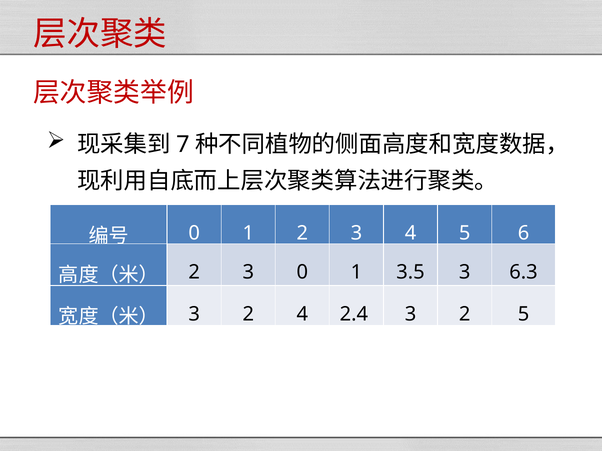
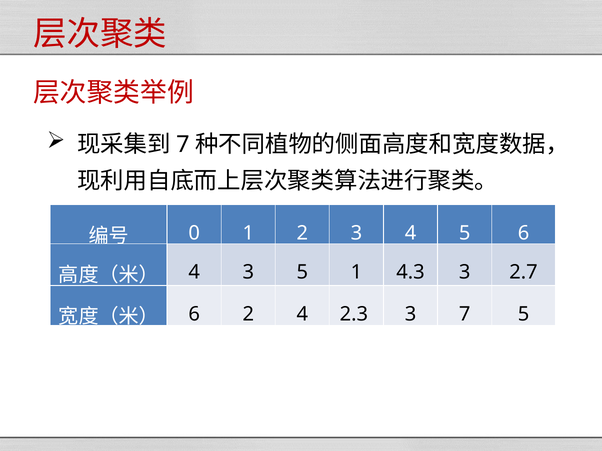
2: 2 -> 4 (194, 273)
3 0: 0 -> 5 (302, 273)
3.5: 3.5 -> 4.3 (411, 273)
6.3: 6.3 -> 2.7 (523, 273)
3: 3 -> 6 (194, 314)
2.4: 2.4 -> 2.3 (354, 314)
2: 2 -> 7 (465, 314)
